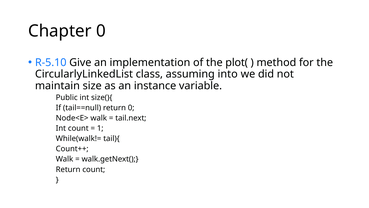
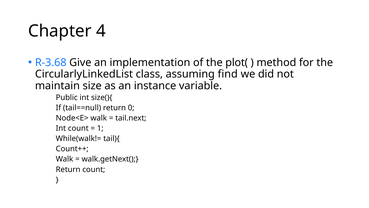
Chapter 0: 0 -> 4 (101, 31)
R-5.10: R-5.10 -> R-3.68 (51, 62)
into: into -> find (228, 74)
